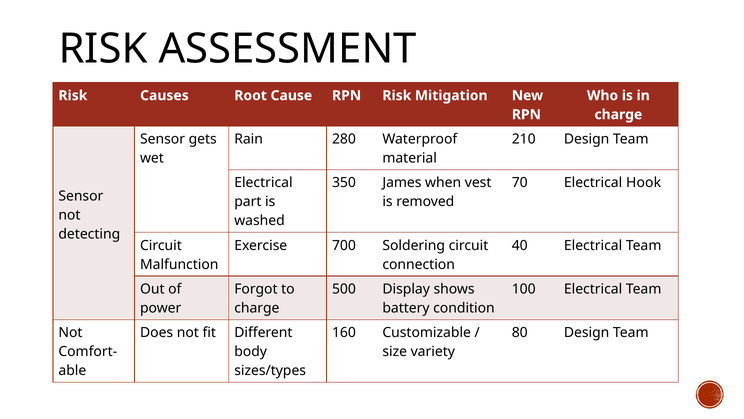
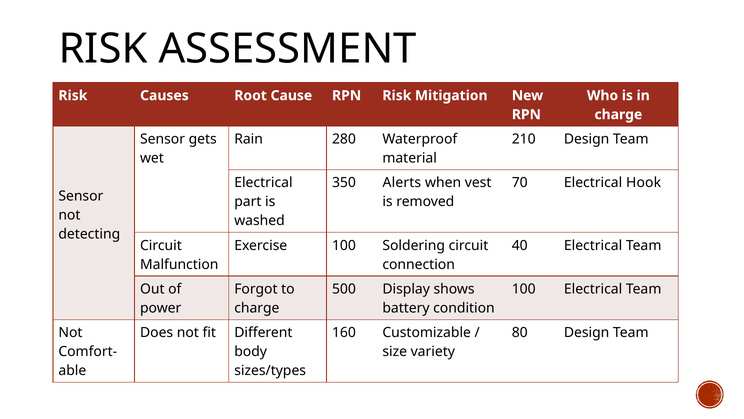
James: James -> Alerts (402, 183)
Exercise 700: 700 -> 100 (344, 245)
